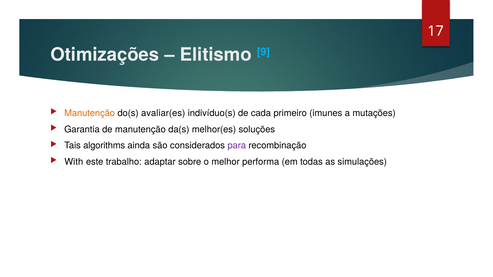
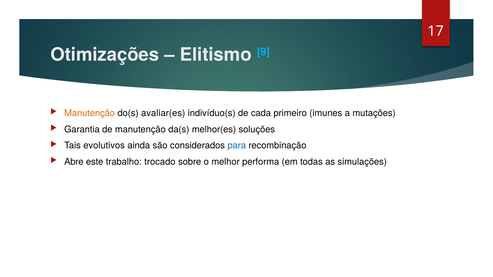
algorithms: algorithms -> evolutivos (104, 146)
para colour: purple -> blue (237, 146)
With: With -> Abre (74, 162)
adaptar: adaptar -> trocado (160, 162)
